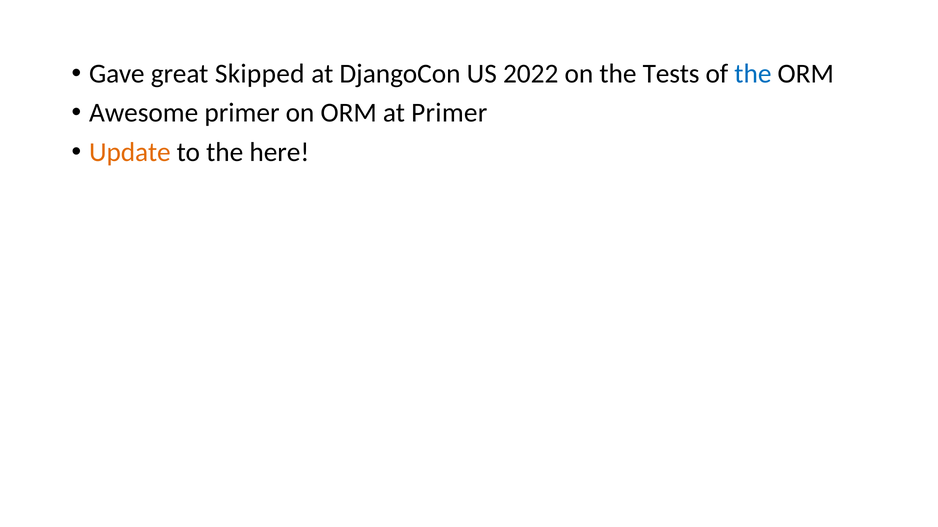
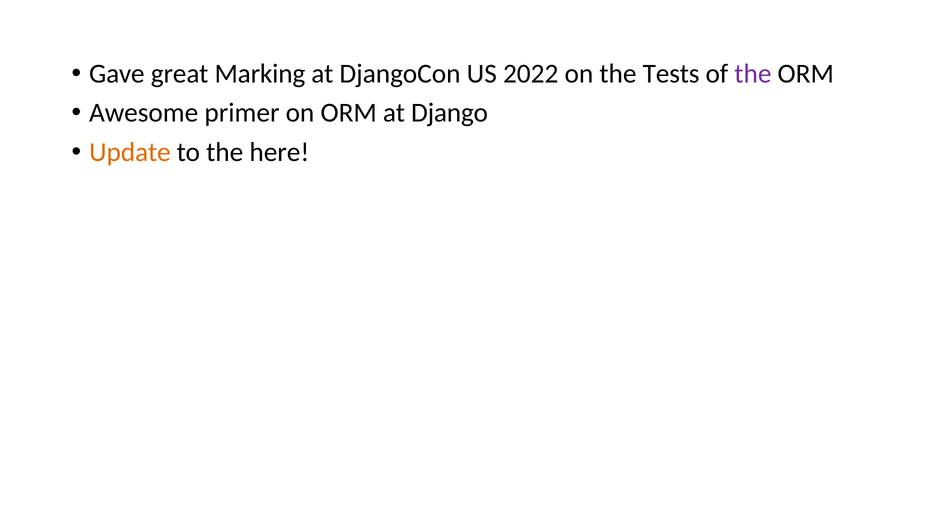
Skipped: Skipped -> Marking (260, 74)
the colour: blue -> purple (753, 74)
at Primer: Primer -> Django (450, 113)
